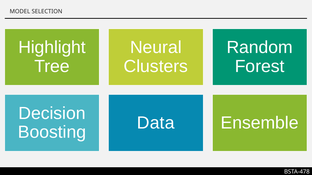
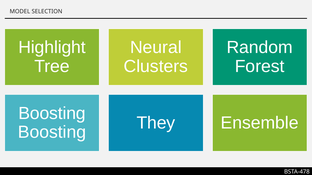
Decision: Decision -> Boosting (52, 114)
Data: Data -> They (156, 123)
